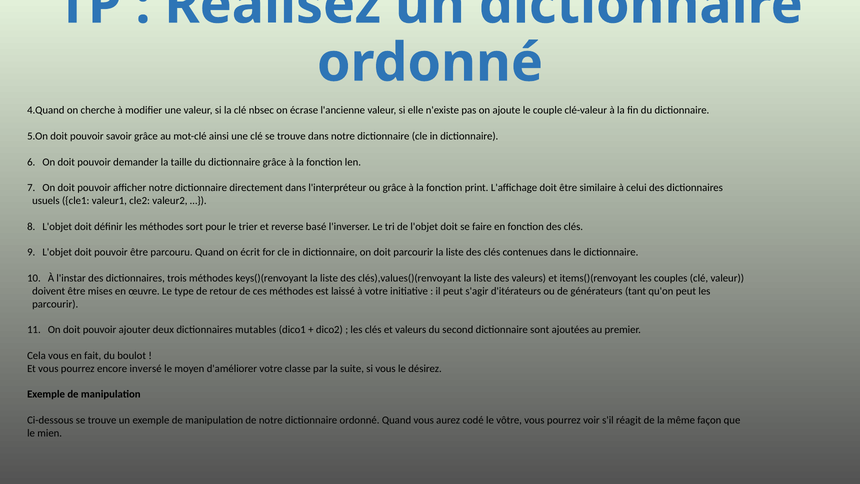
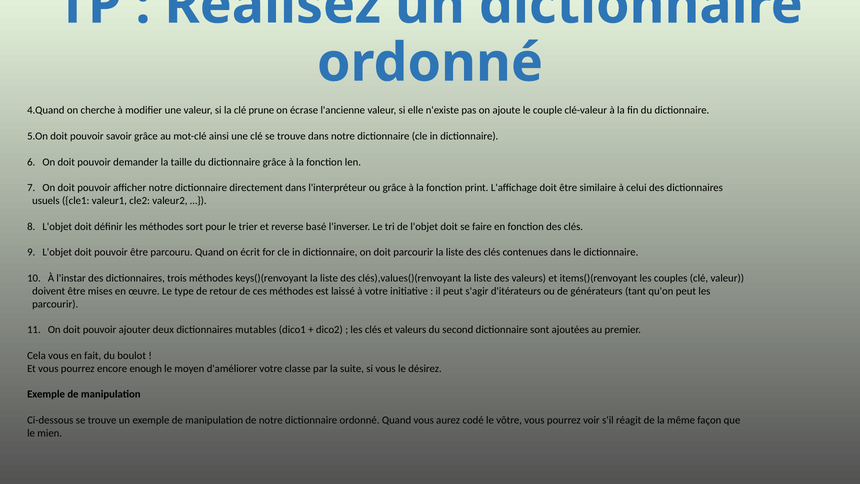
nbsec: nbsec -> prune (261, 110)
inversé: inversé -> enough (146, 368)
